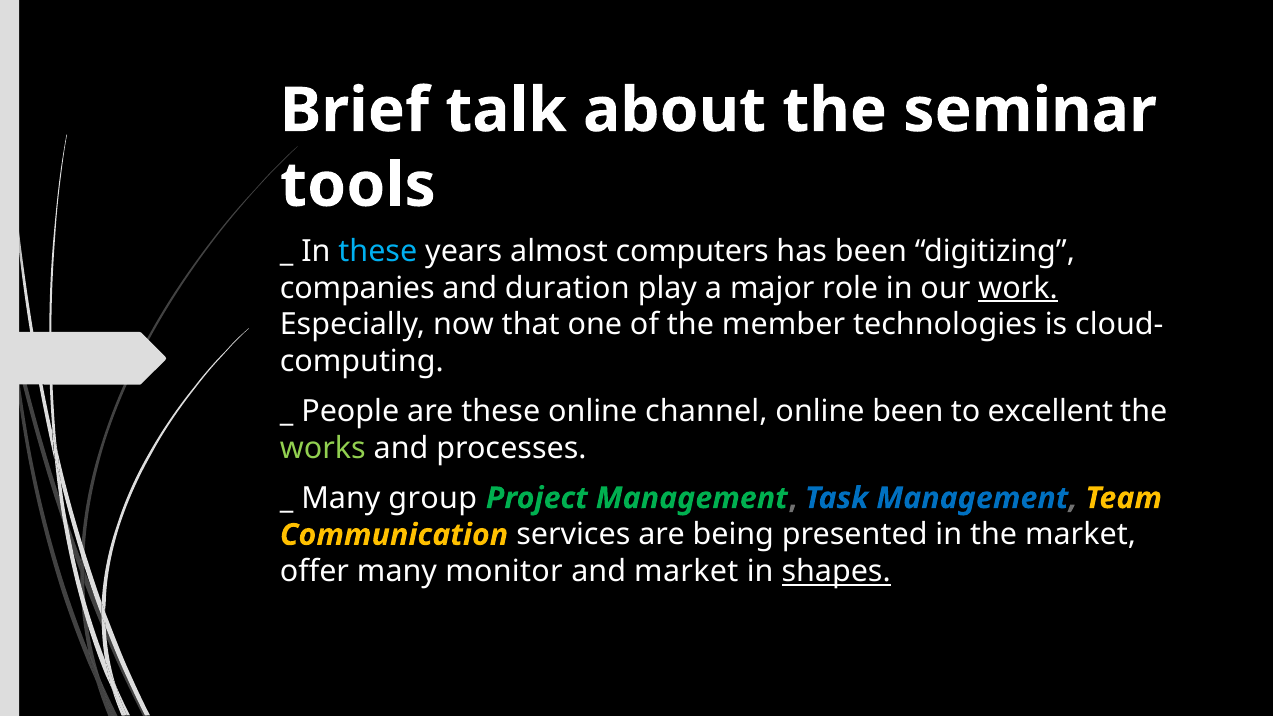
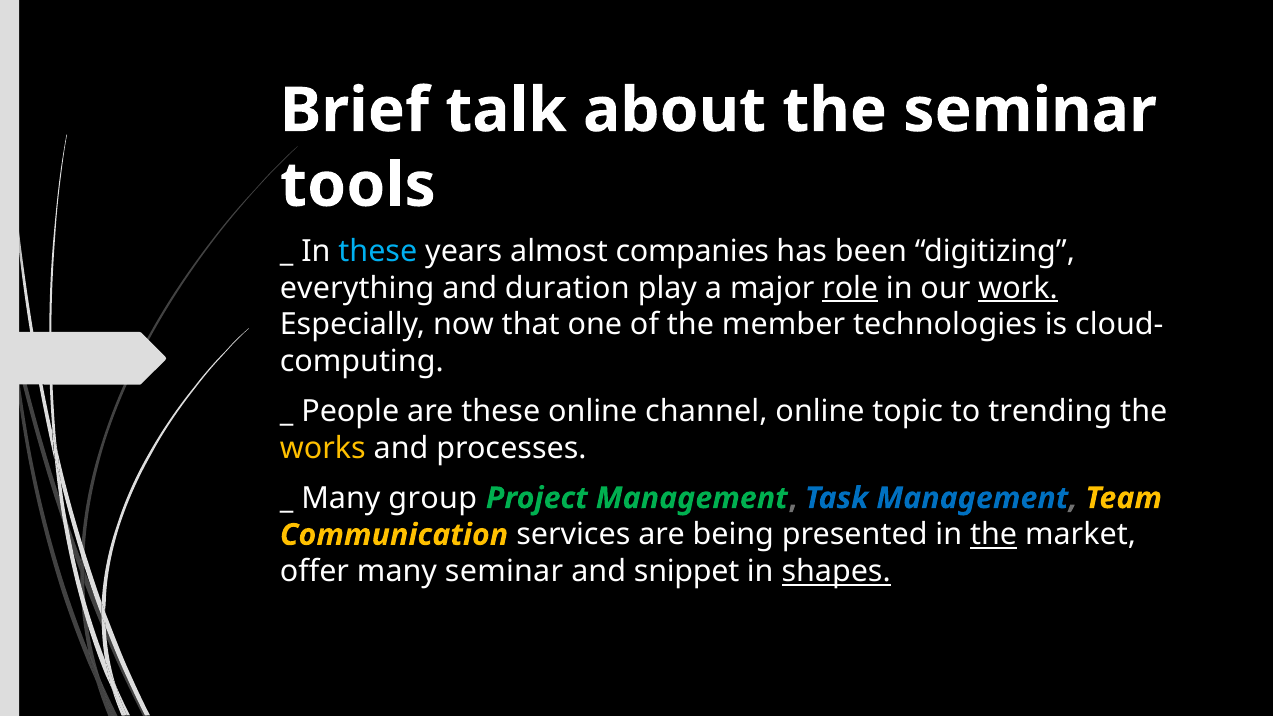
computers: computers -> companies (692, 252)
companies: companies -> everything (357, 288)
role underline: none -> present (850, 288)
online been: been -> topic (908, 412)
excellent: excellent -> trending (1050, 412)
works colour: light green -> yellow (323, 448)
the underline: none -> present (994, 535)
many monitor: monitor -> seminar (504, 572)
and market: market -> snippet (687, 572)
